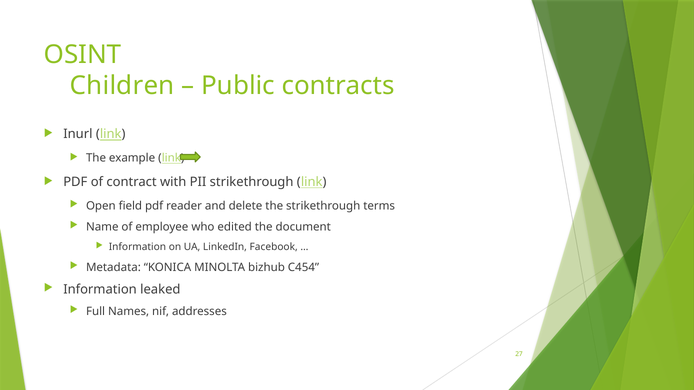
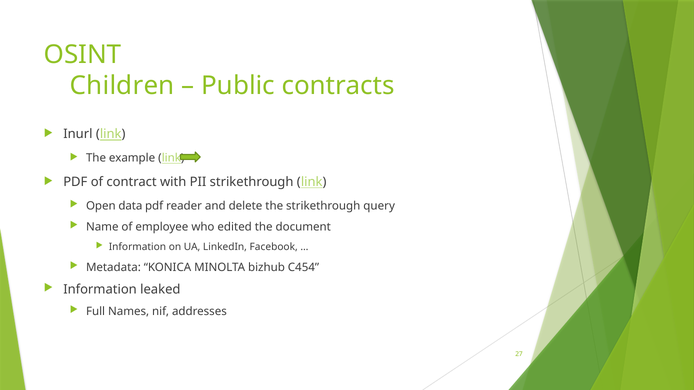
field: field -> data (130, 206)
terms: terms -> query (379, 206)
